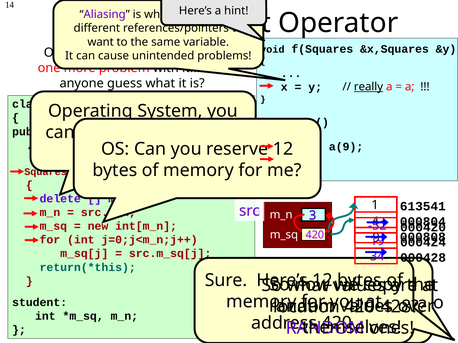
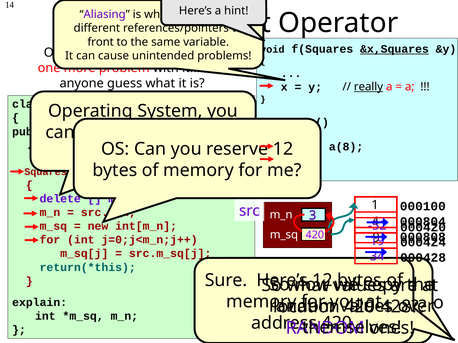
want: want -> front (101, 42)
&x,Squares underline: none -> present (394, 49)
a(9: a(9 -> a(8 (346, 147)
613541: 613541 -> 000100 (423, 207)
student: student -> explain (40, 303)
